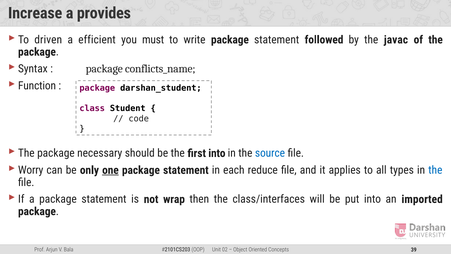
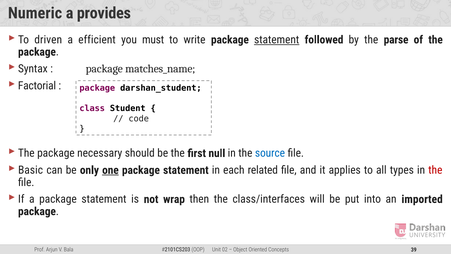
Increase: Increase -> Numeric (35, 13)
statement underline: none -> present (277, 40)
javac: javac -> parse (396, 40)
conflicts_name: conflicts_name -> matches_name (160, 69)
Function: Function -> Factorial (37, 86)
first into: into -> null (217, 153)
Worry: Worry -> Basic (31, 170)
reduce: reduce -> related (263, 170)
the colour: blue -> red (435, 170)
